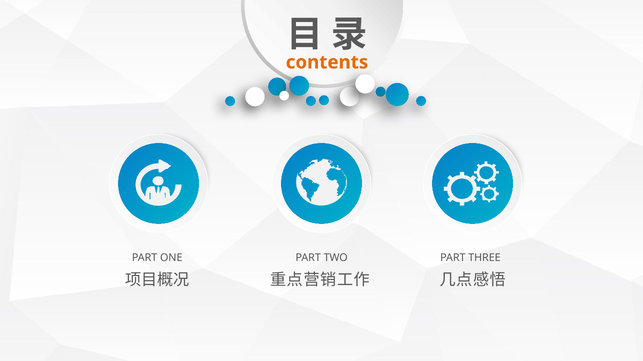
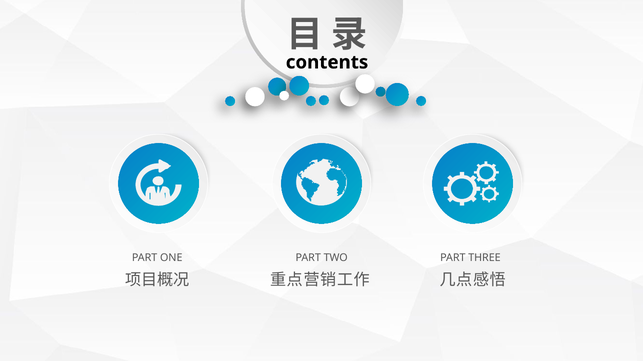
contents colour: orange -> black (327, 62)
